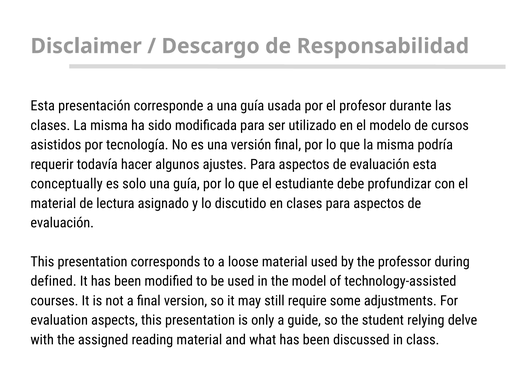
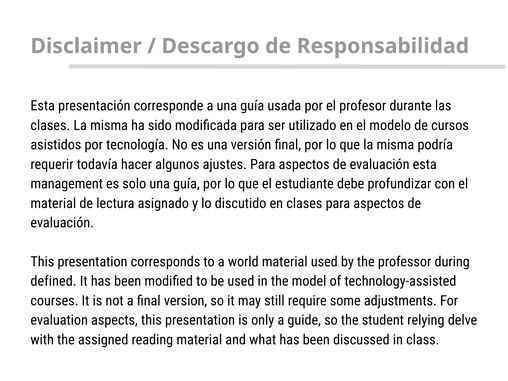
conceptually: conceptually -> management (67, 184)
loose: loose -> world (243, 262)
